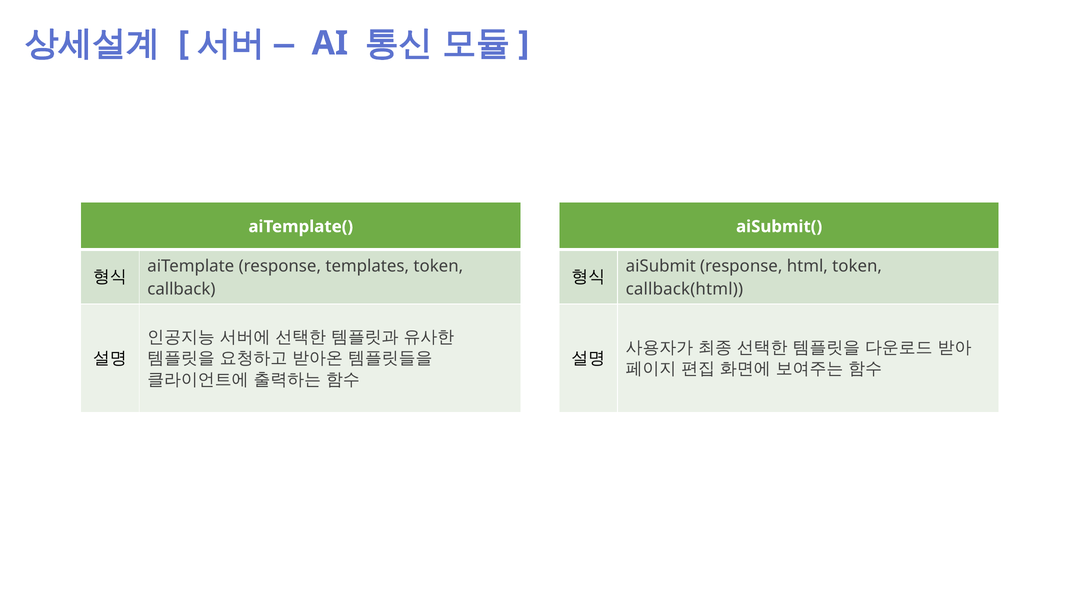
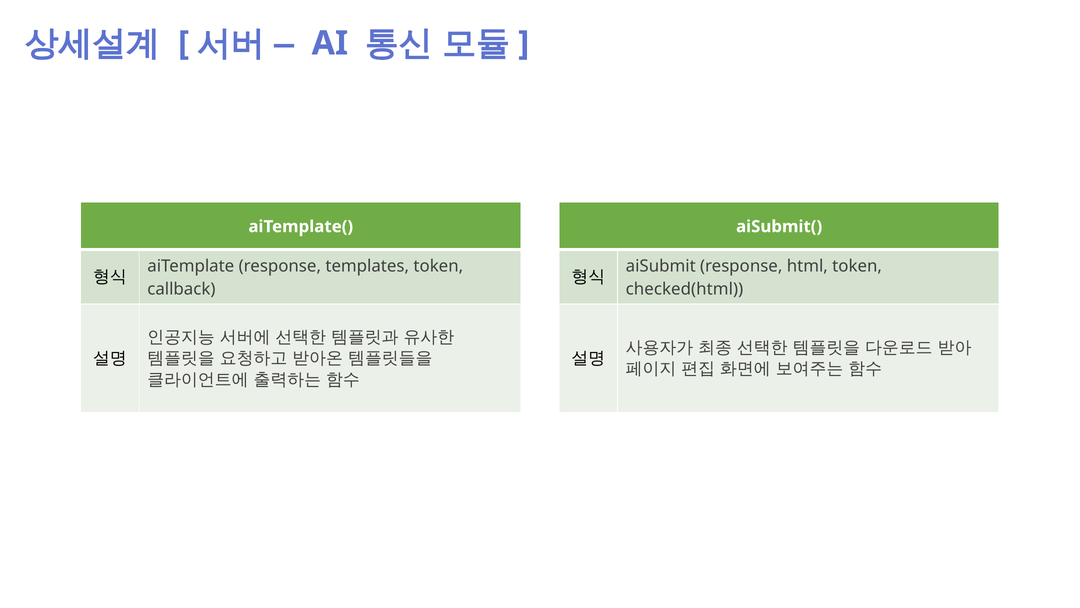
callback(html: callback(html -> checked(html (684, 289)
